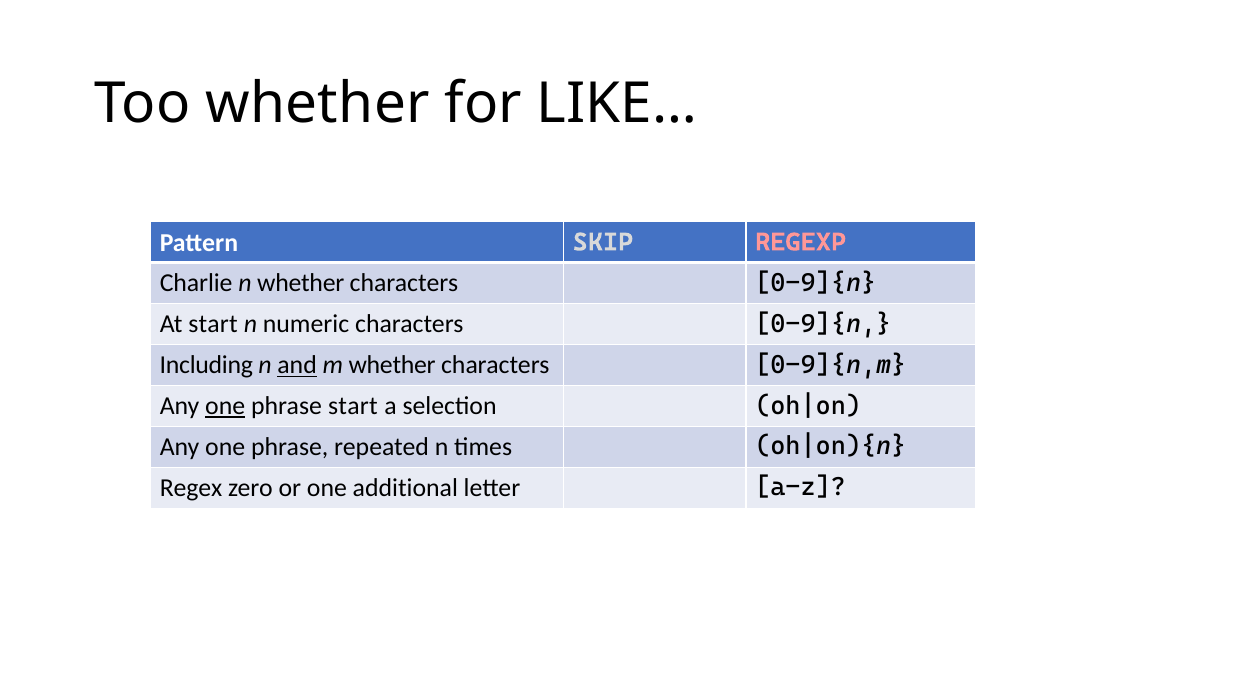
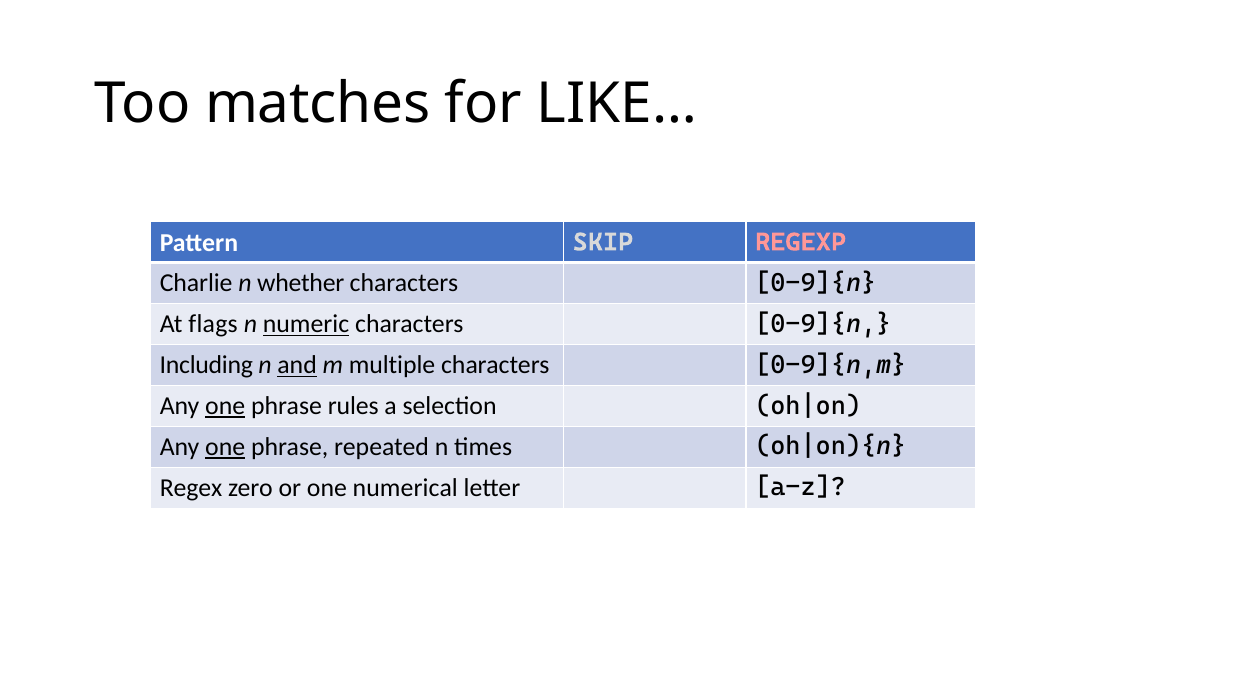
Too whether: whether -> matches (318, 104)
At start: start -> flags (213, 324)
numeric underline: none -> present (306, 324)
m whether: whether -> multiple (392, 365)
phrase start: start -> rules (353, 406)
one underline: none -> present (225, 447)
additional: additional -> numerical (405, 488)
